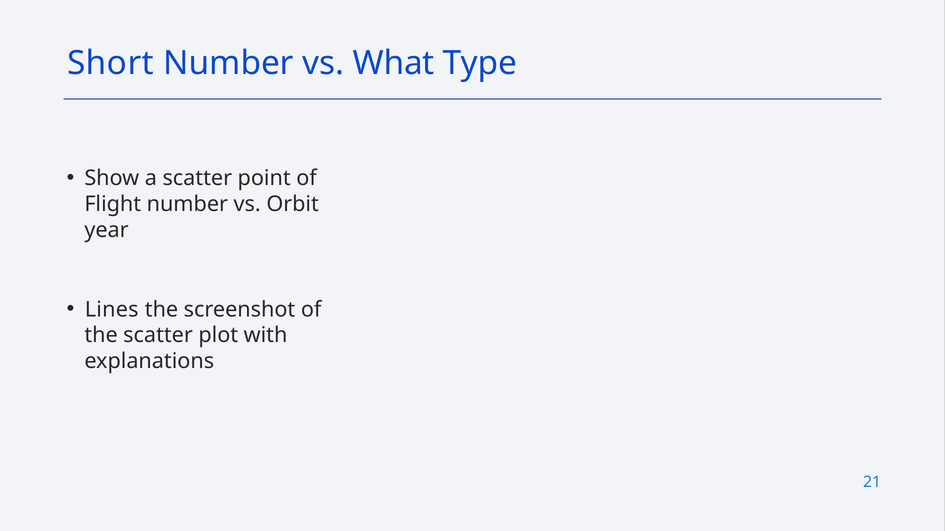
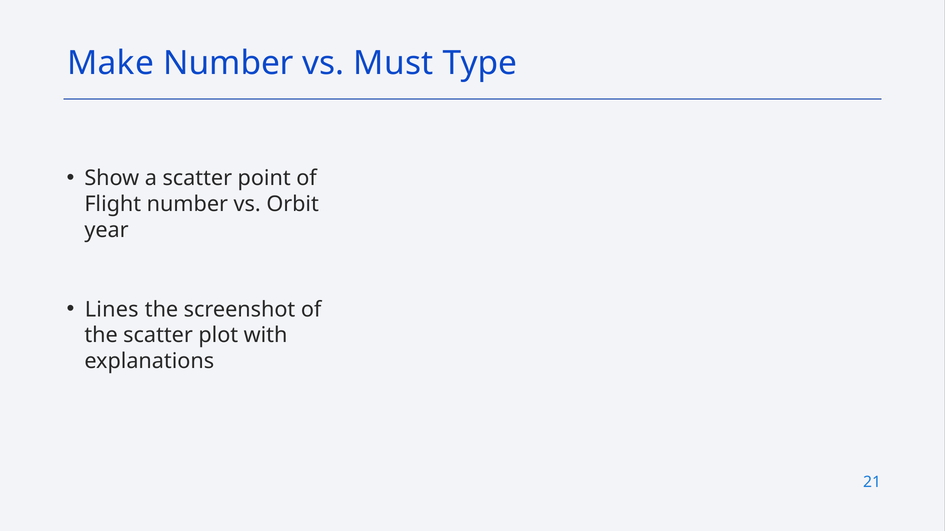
Short: Short -> Make (110, 63)
What: What -> Must (393, 63)
